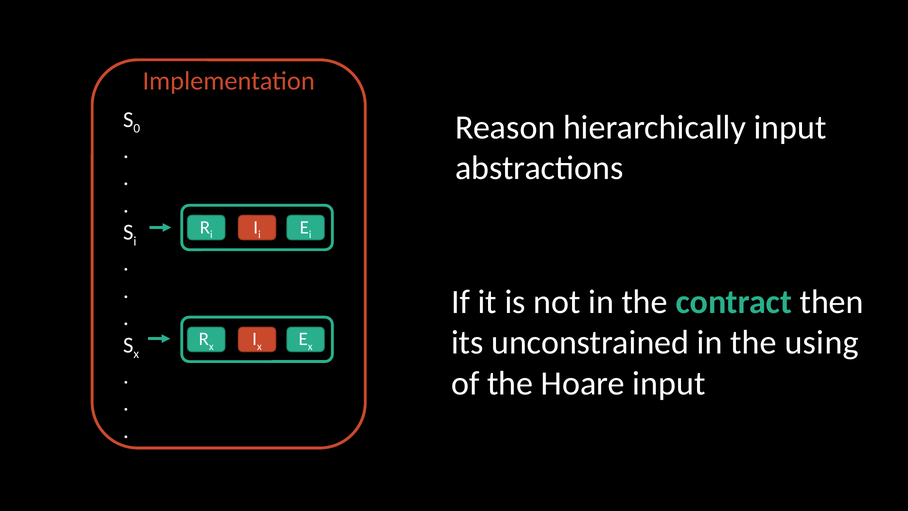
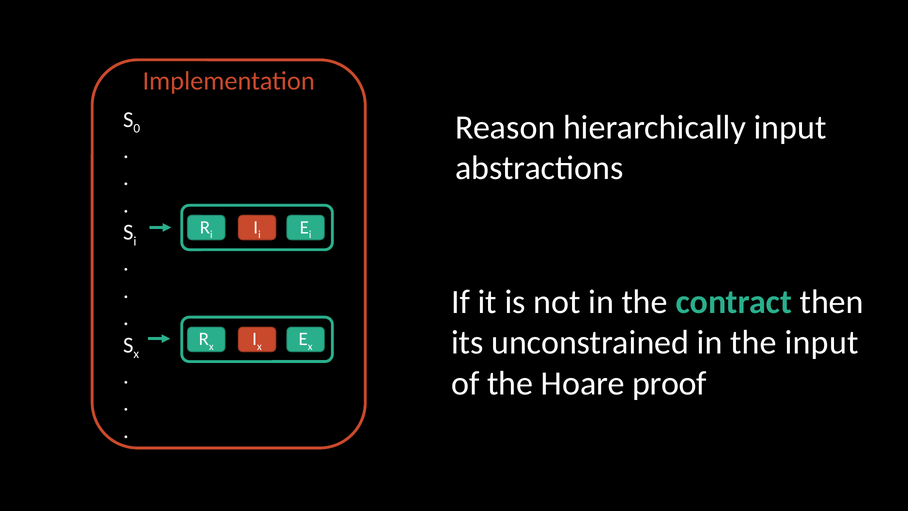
the using: using -> input (822, 343)
Hoare input: input -> proof (669, 383)
